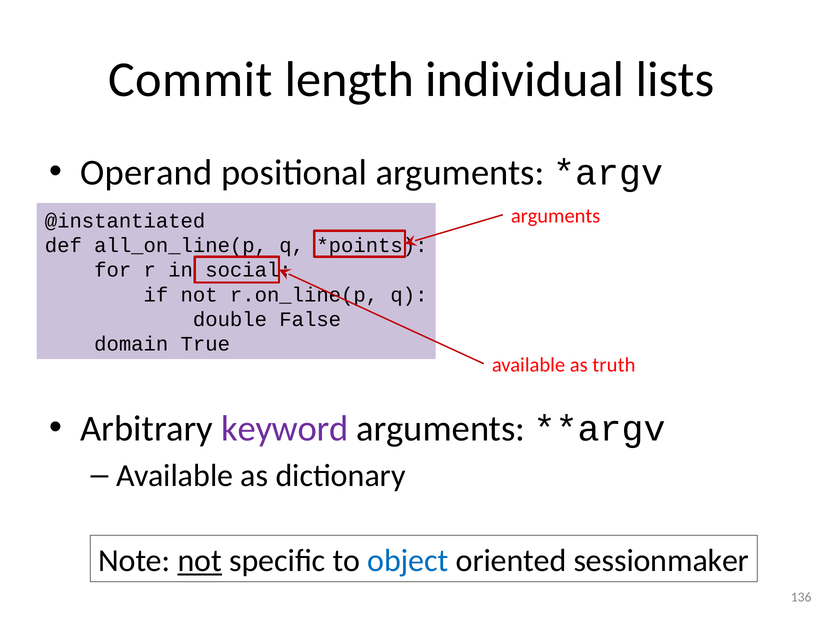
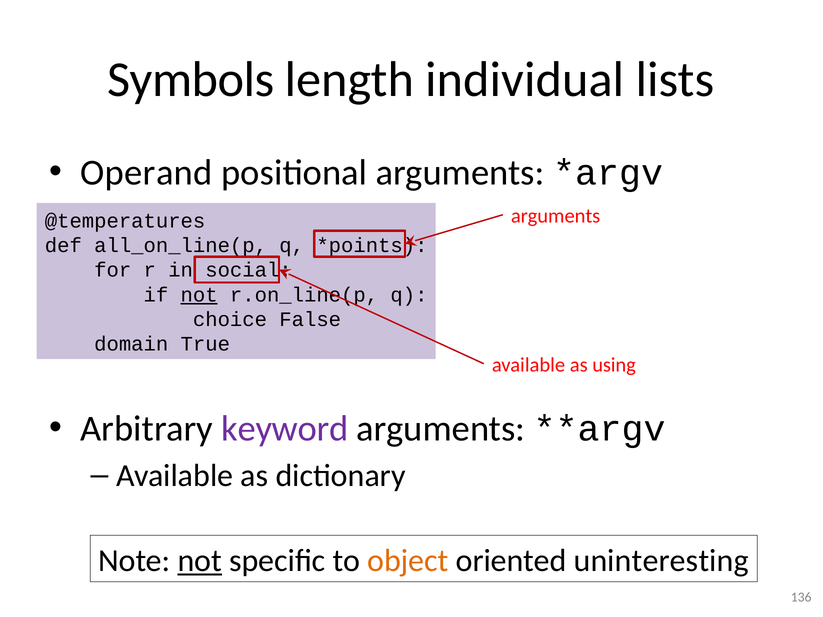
Commit: Commit -> Symbols (191, 80)
@instantiated: @instantiated -> @temperatures (125, 221)
not underline: none -> present (199, 295)
double: double -> choice (230, 320)
truth: truth -> using (614, 365)
object colour: blue -> orange (408, 561)
sessionmaker: sessionmaker -> uninteresting (661, 561)
